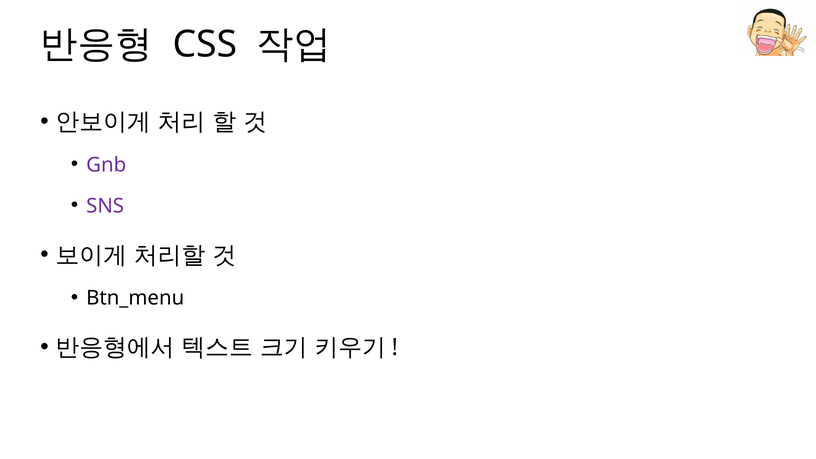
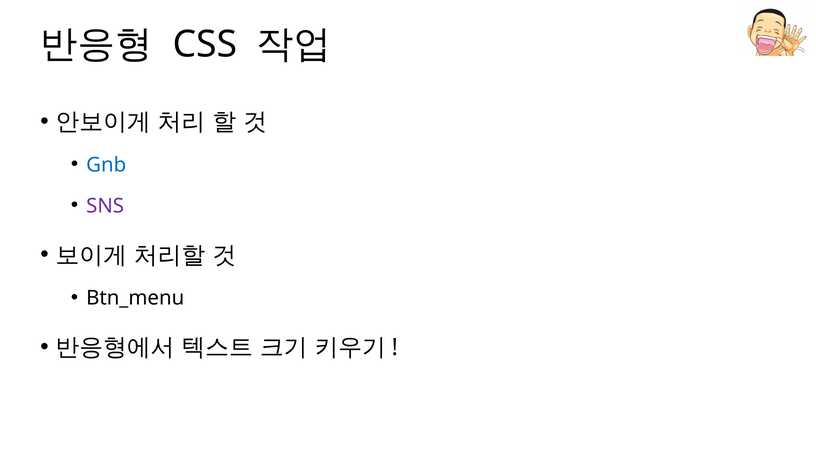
Gnb colour: purple -> blue (106, 165)
